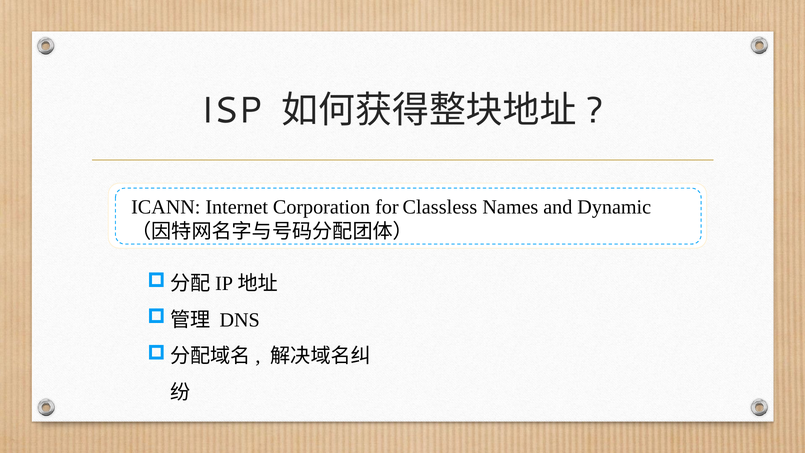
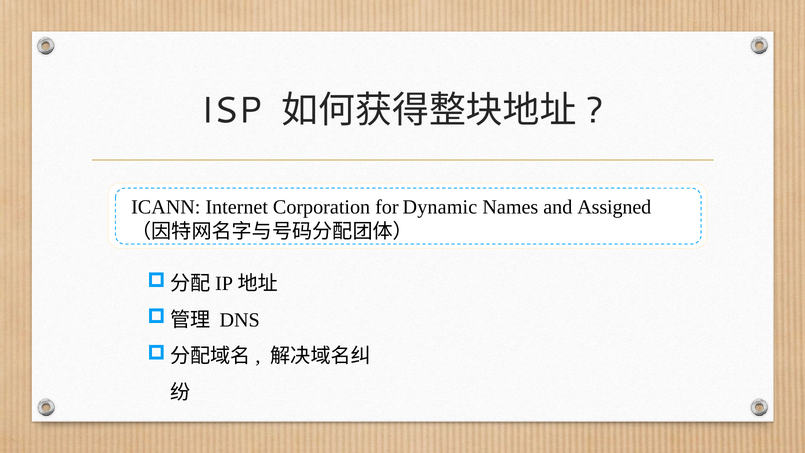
Classless: Classless -> Dynamic (440, 207)
Dynamic: Dynamic -> Assigned (614, 207)
